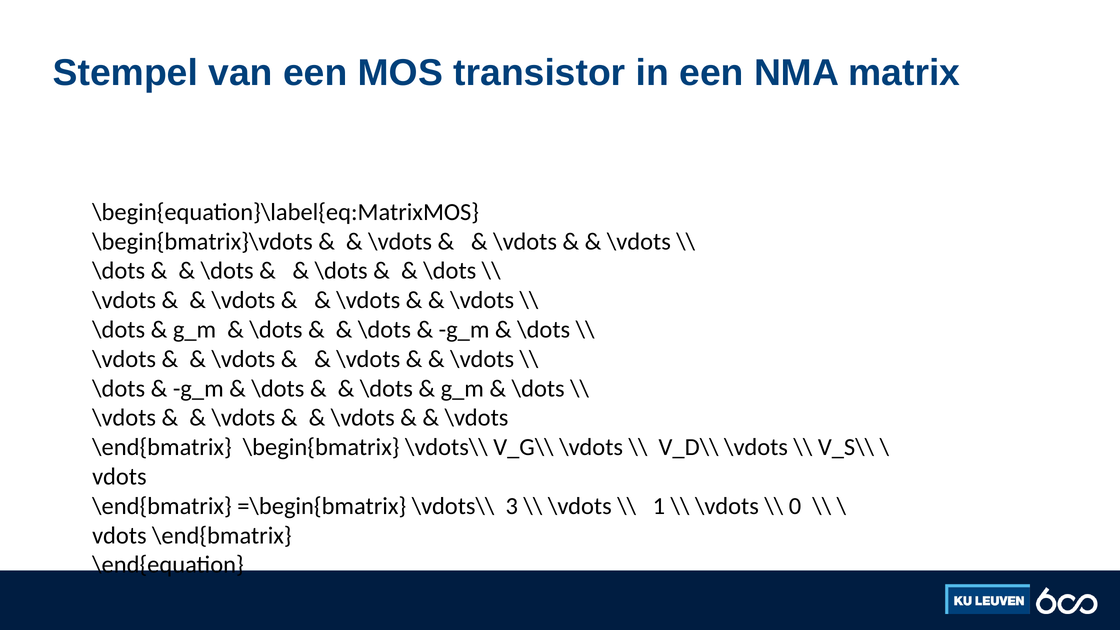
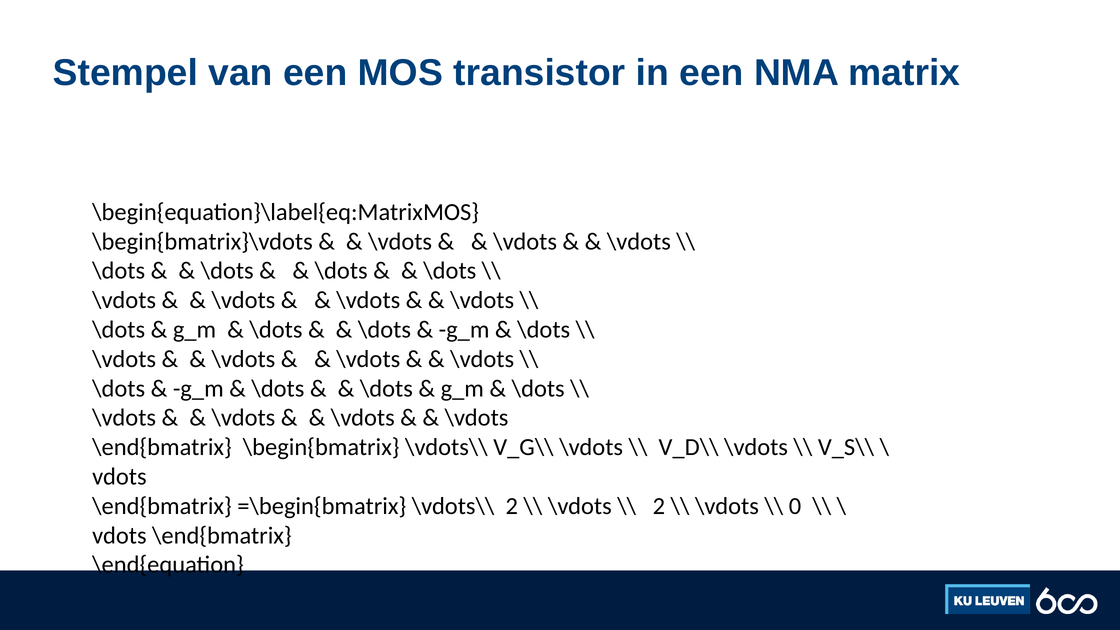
\vdots\\ 3: 3 -> 2 (512, 506)
1: 1 -> 2 (659, 506)
